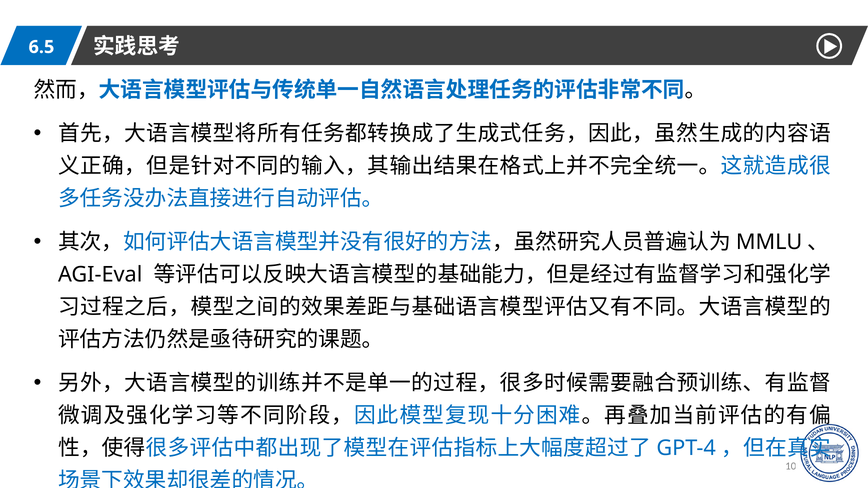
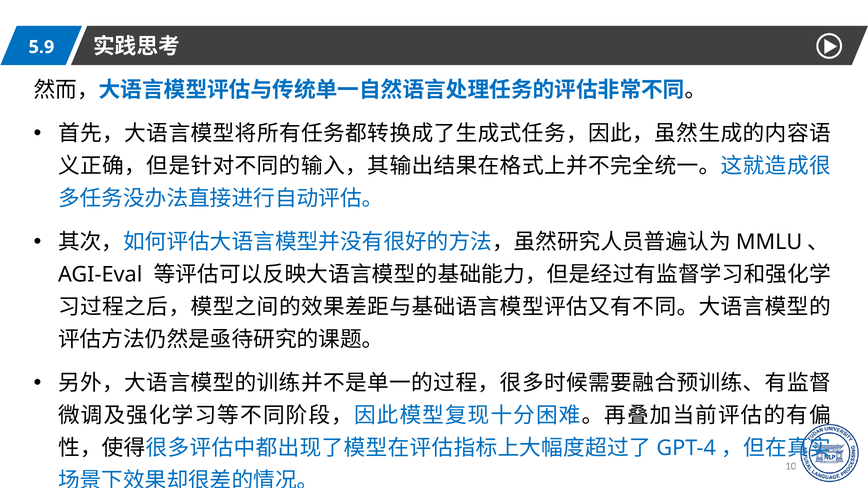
6.5: 6.5 -> 5.9 (41, 47)
